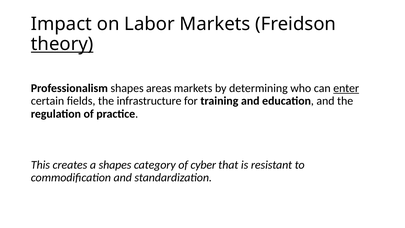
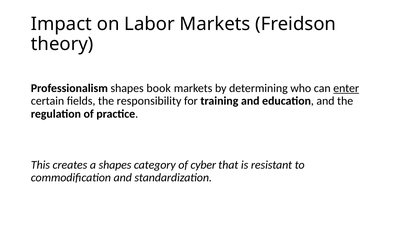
theory underline: present -> none (62, 44)
areas: areas -> book (159, 88)
infrastructure: infrastructure -> responsibility (149, 101)
